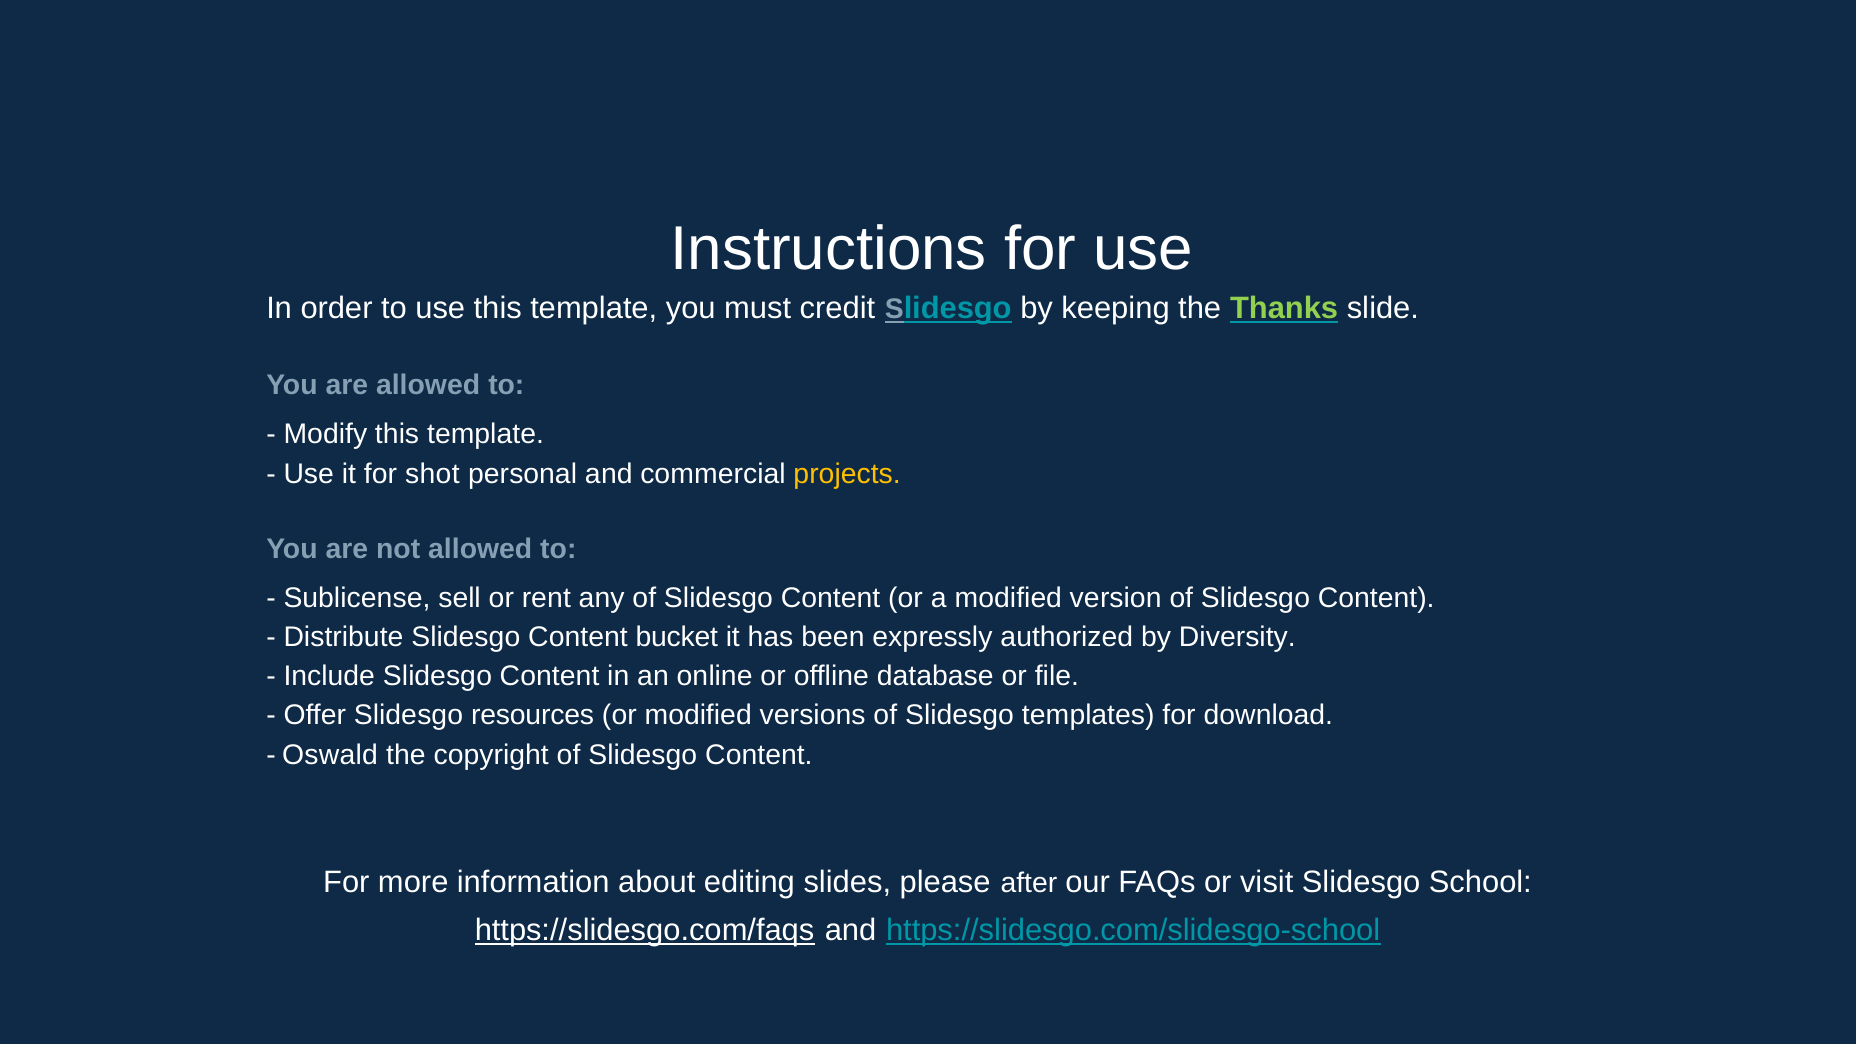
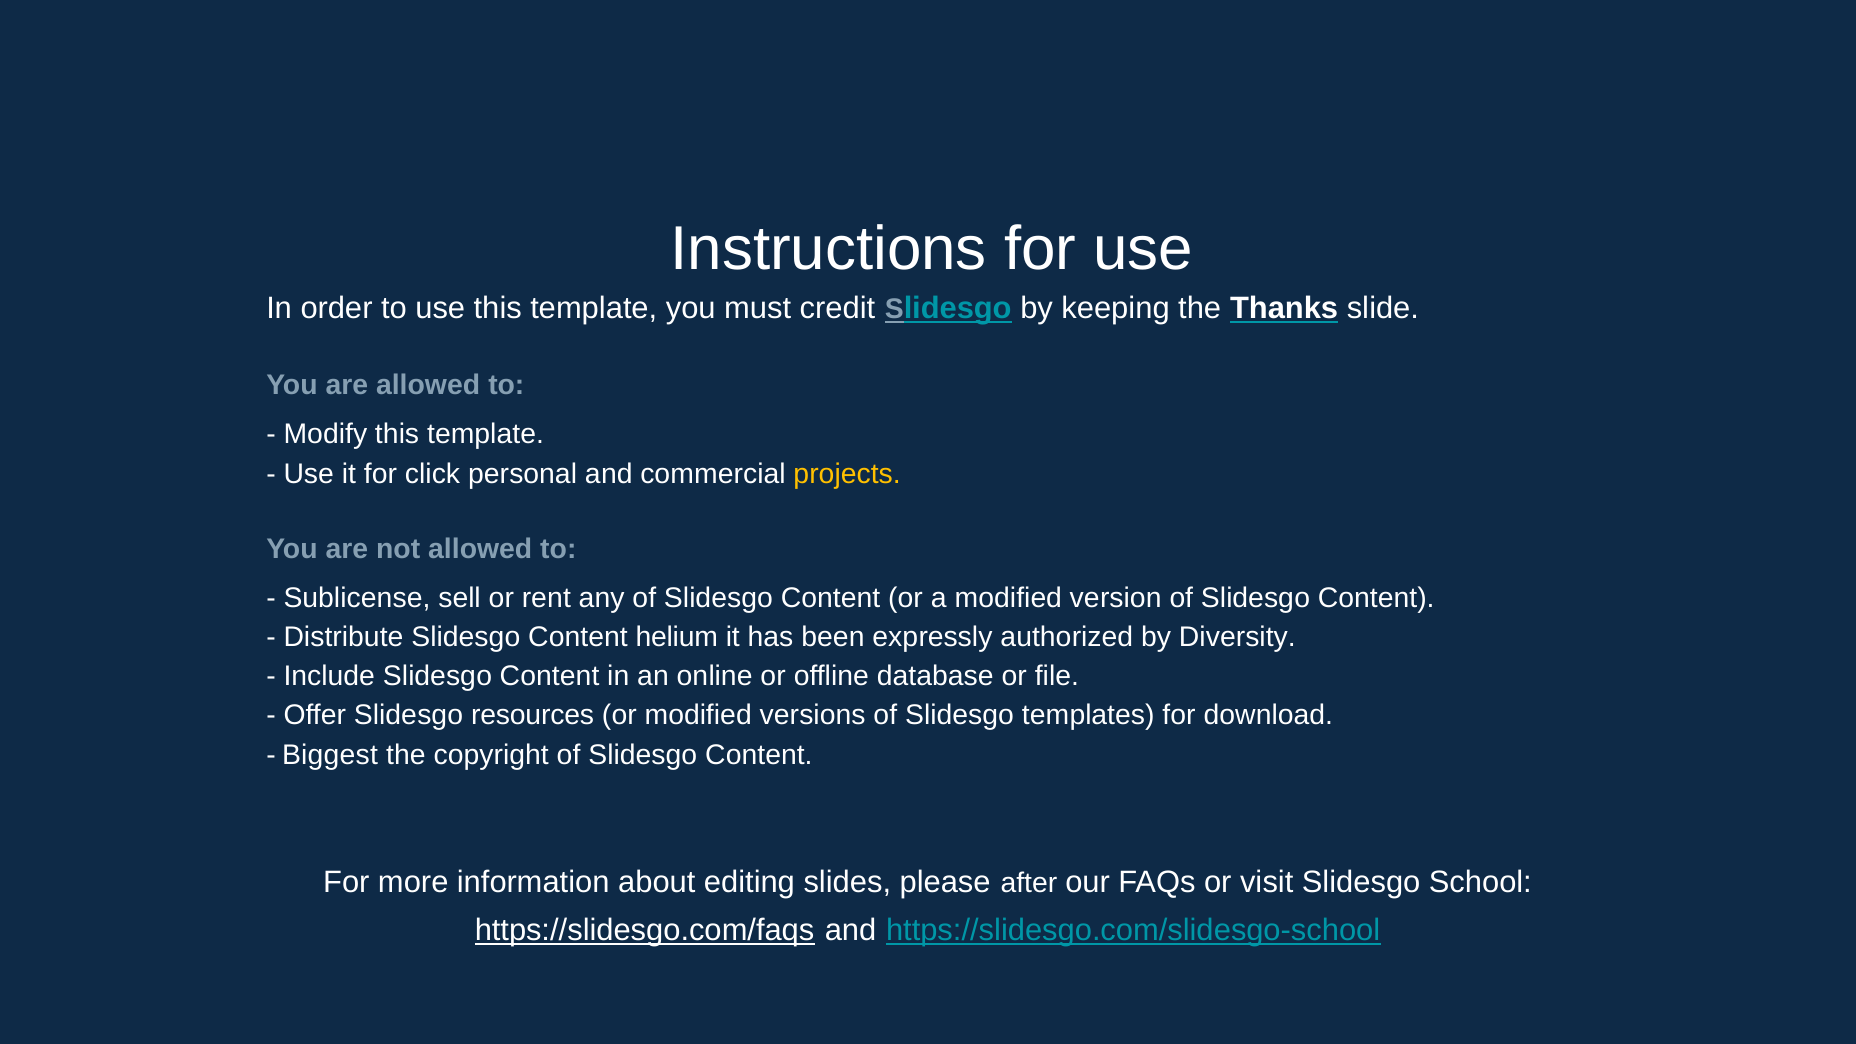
Thanks colour: light green -> white (1284, 309)
shot: shot -> click (433, 474)
bucket: bucket -> helium (677, 637)
Oswald: Oswald -> Biggest (330, 755)
